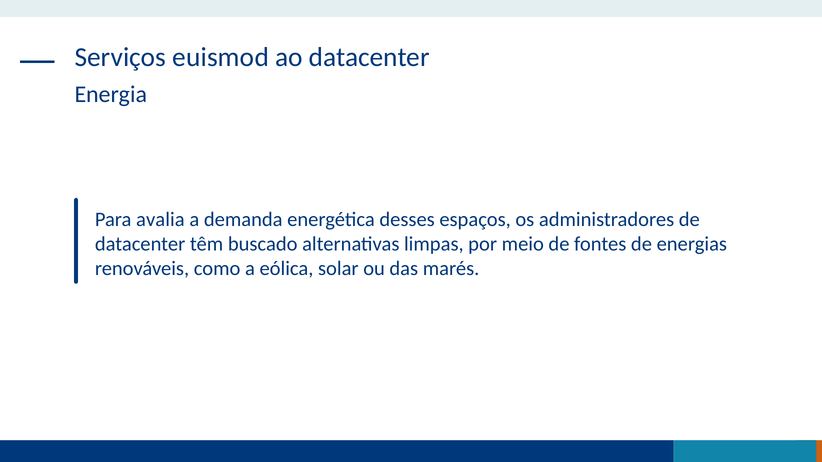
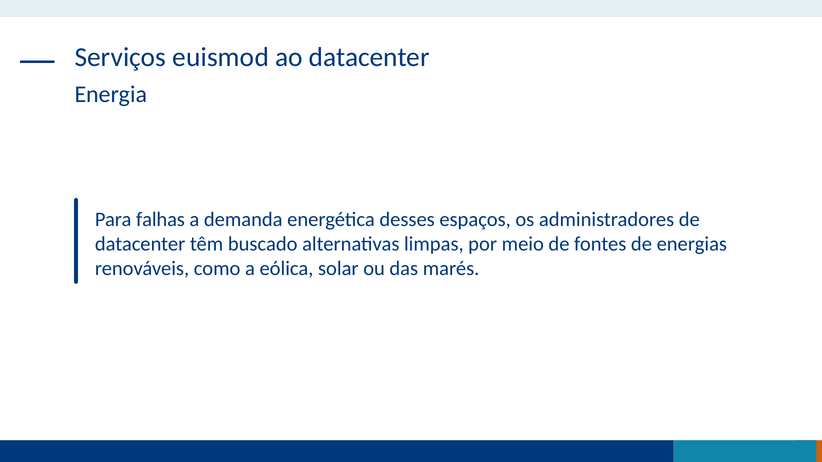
avalia: avalia -> falhas (160, 219)
